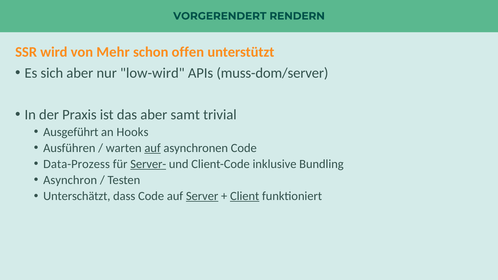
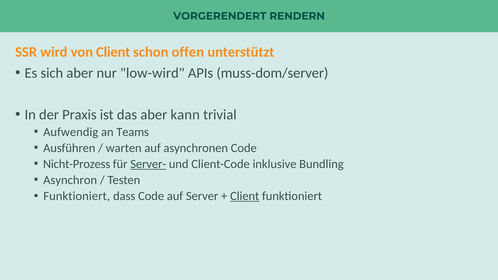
von Mehr: Mehr -> Client (113, 52)
samt: samt -> kann (185, 115)
Ausgeführt: Ausgeführt -> Aufwendig (71, 132)
Hooks: Hooks -> Teams (133, 132)
auf underline: present -> none (153, 148)
Data-Prozess: Data-Prozess -> Nicht-Prozess (77, 164)
Unterschätzt: Unterschätzt -> Funktioniert (77, 196)
Server underline: present -> none (202, 196)
